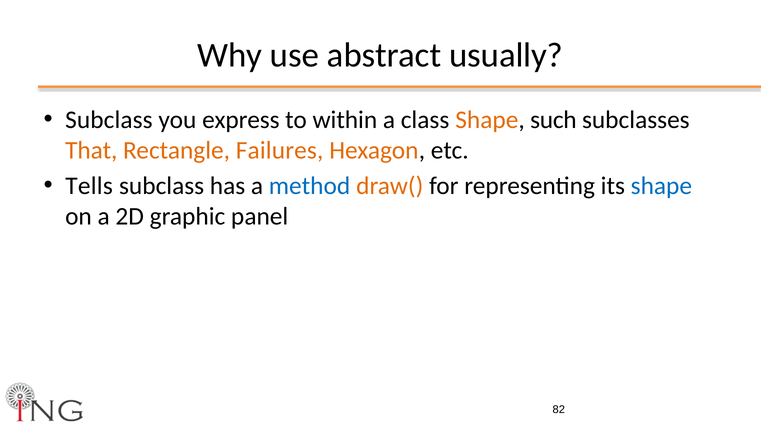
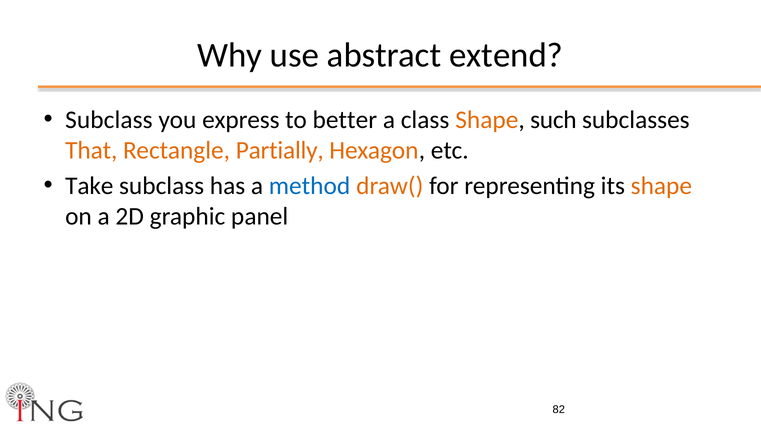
usually: usually -> extend (506, 55)
within: within -> better (345, 120)
Failures: Failures -> Partially (280, 150)
Tells: Tells -> Take (89, 186)
shape colour: blue -> orange (661, 186)
